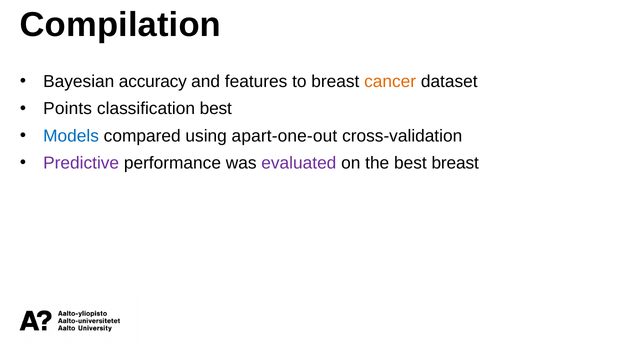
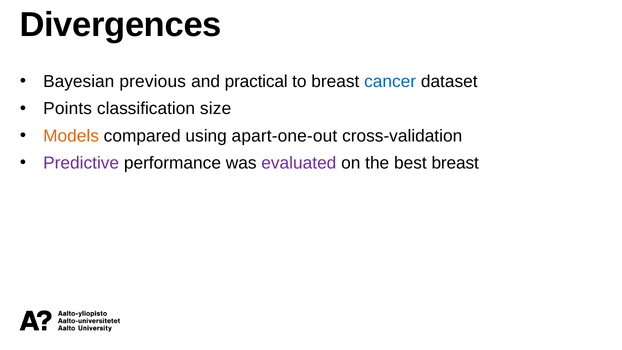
Compilation: Compilation -> Divergences (121, 25)
accuracy: accuracy -> previous (153, 82)
features: features -> practical (256, 82)
cancer colour: orange -> blue (390, 82)
classification best: best -> size (216, 109)
Models colour: blue -> orange (71, 136)
